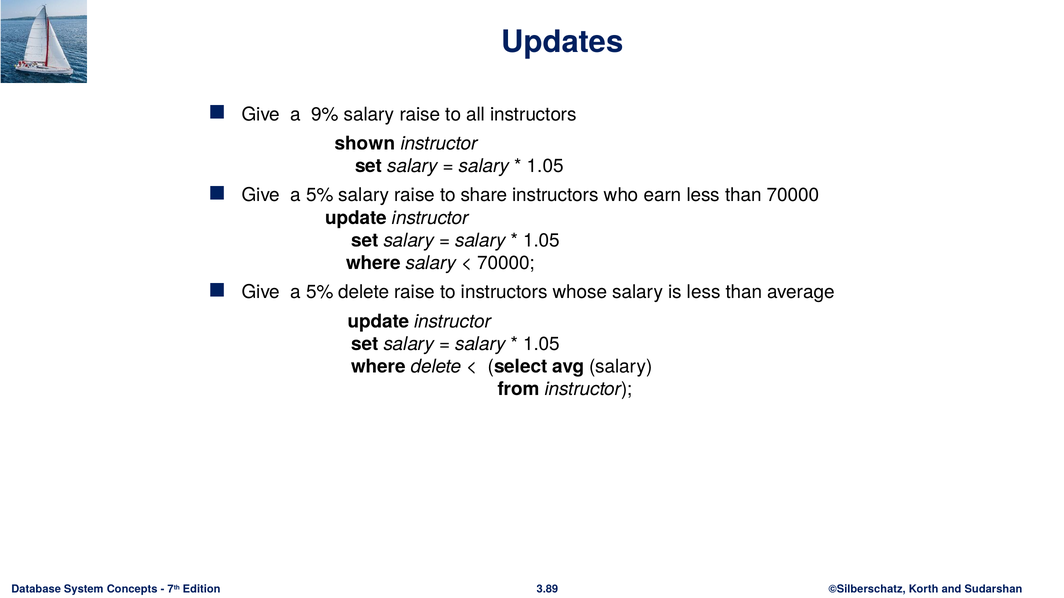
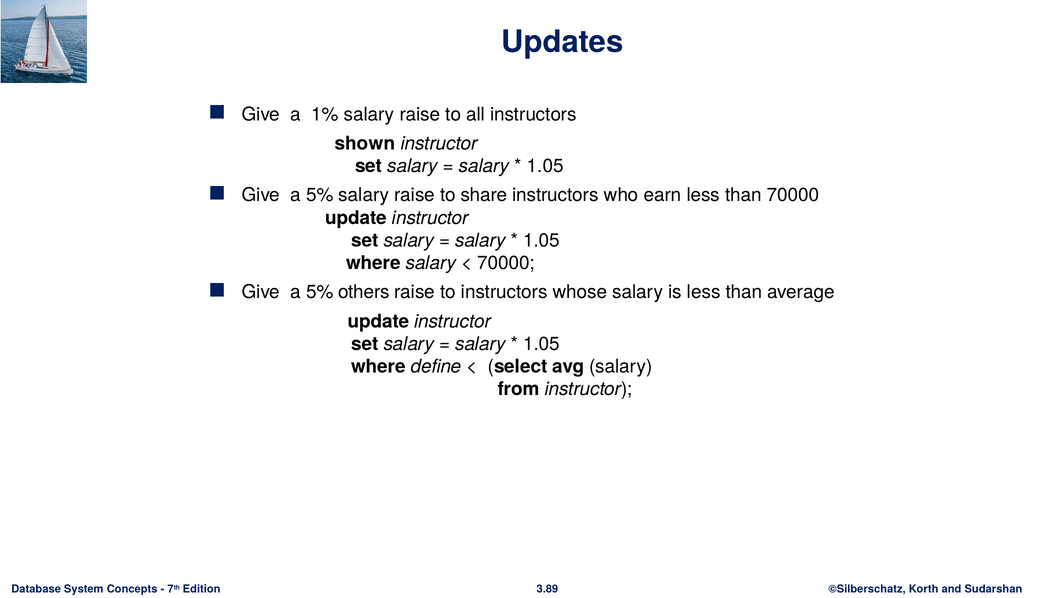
9%: 9% -> 1% (325, 114)
5% delete: delete -> others (364, 292)
where delete: delete -> define (436, 367)
